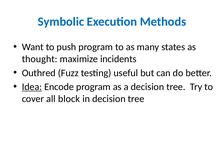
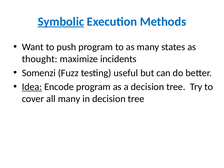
Symbolic underline: none -> present (61, 22)
Outhred: Outhred -> Somenzi (39, 73)
all block: block -> many (69, 99)
